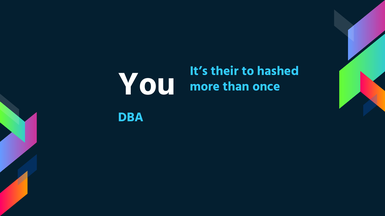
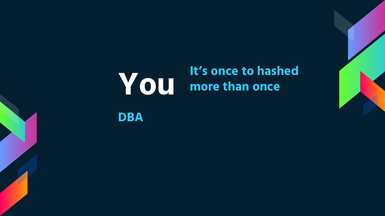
It’s their: their -> once (225, 71)
